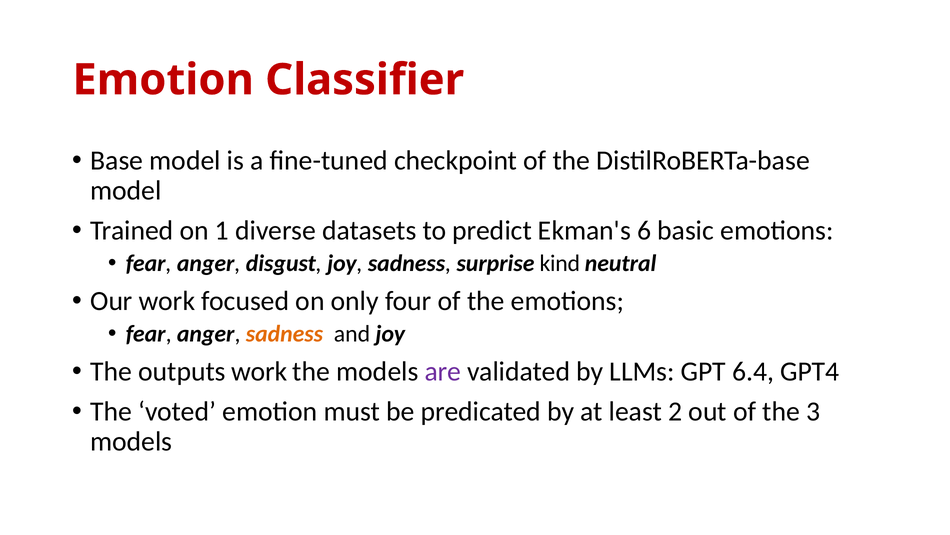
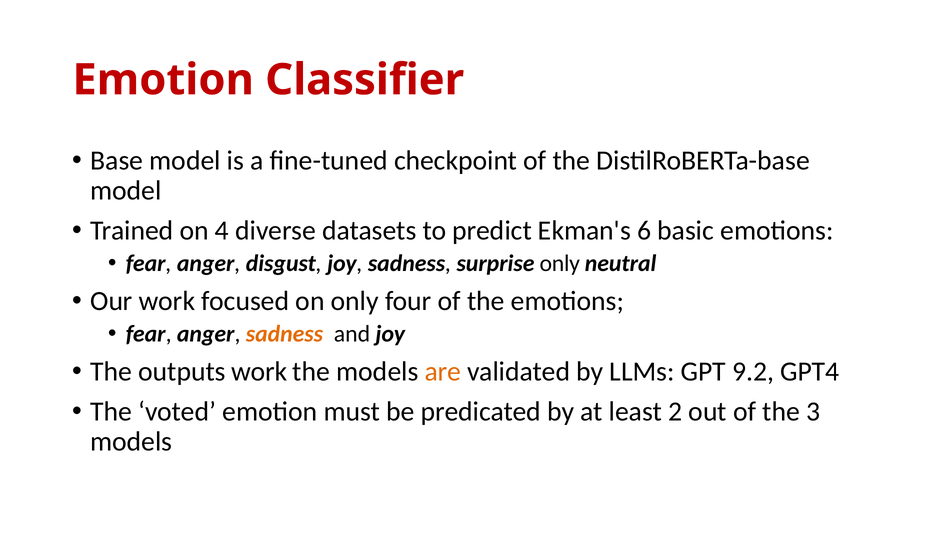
1: 1 -> 4 (222, 230)
surprise kind: kind -> only (560, 263)
are colour: purple -> orange (443, 371)
6.4: 6.4 -> 9.2 (753, 371)
